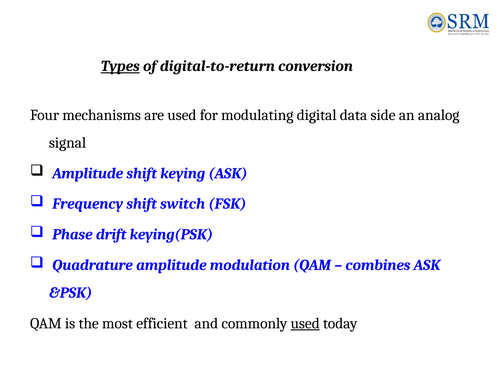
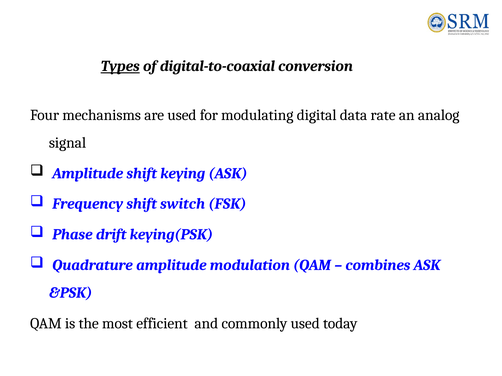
digital-to-return: digital-to-return -> digital-to-coaxial (217, 66)
side: side -> rate (383, 115)
used underline: present -> none (305, 324)
